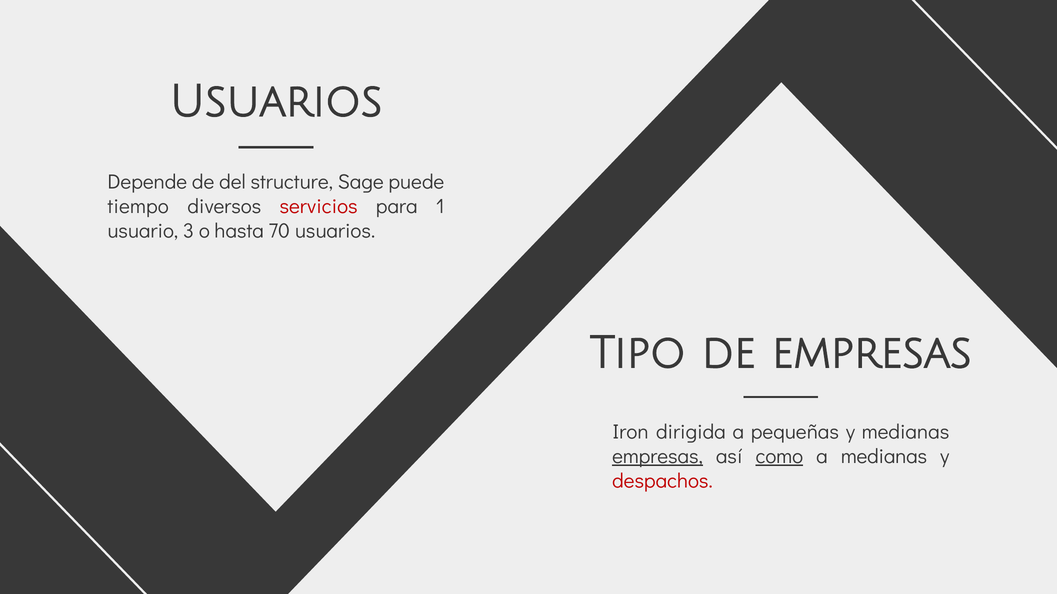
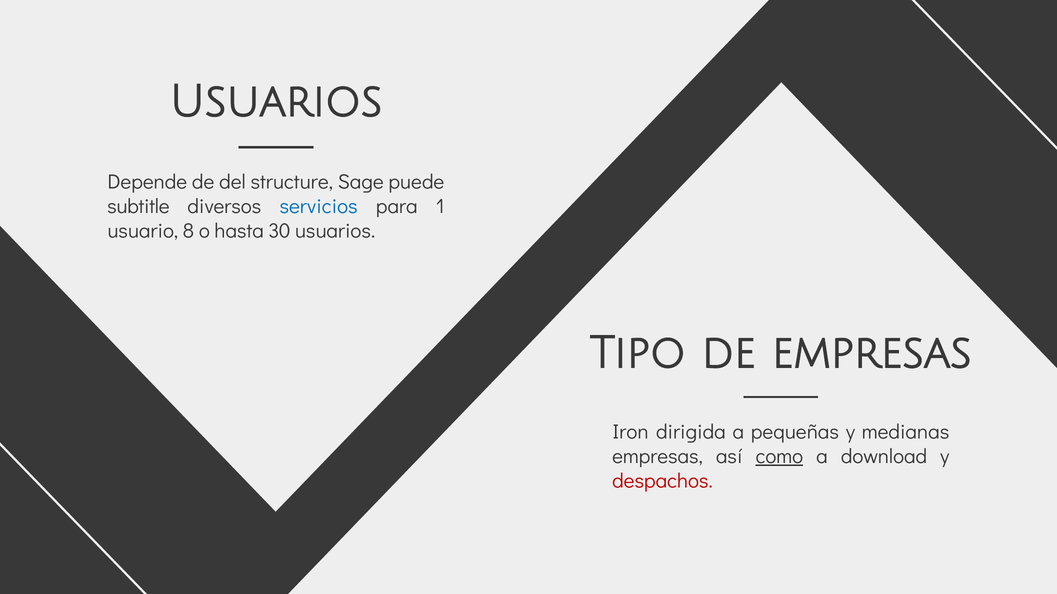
tiempo: tiempo -> subtitle (138, 207)
servicios colour: red -> blue (319, 207)
3: 3 -> 8 (188, 231)
70: 70 -> 30 (279, 231)
empresas underline: present -> none (658, 457)
a medianas: medianas -> download (884, 457)
